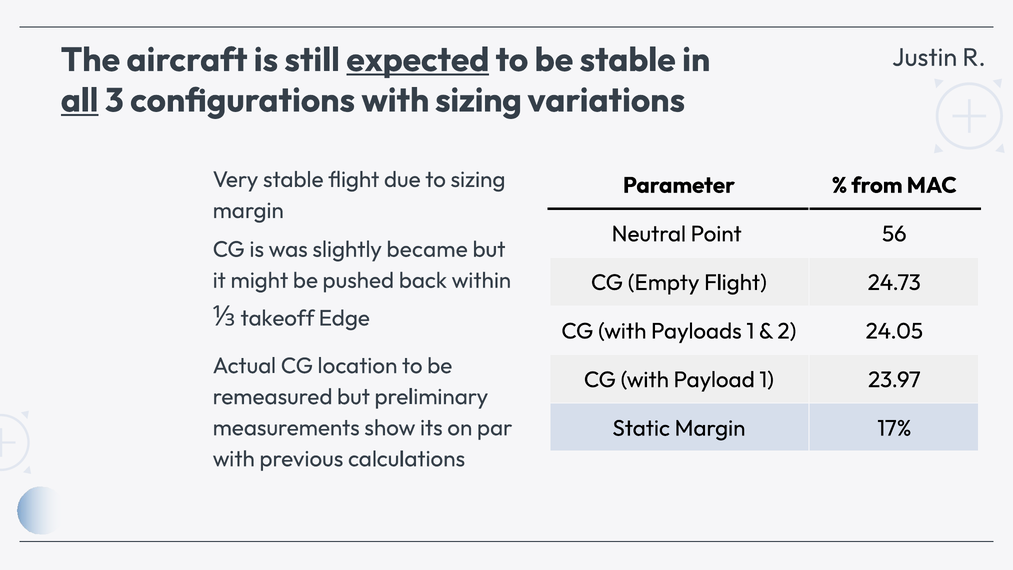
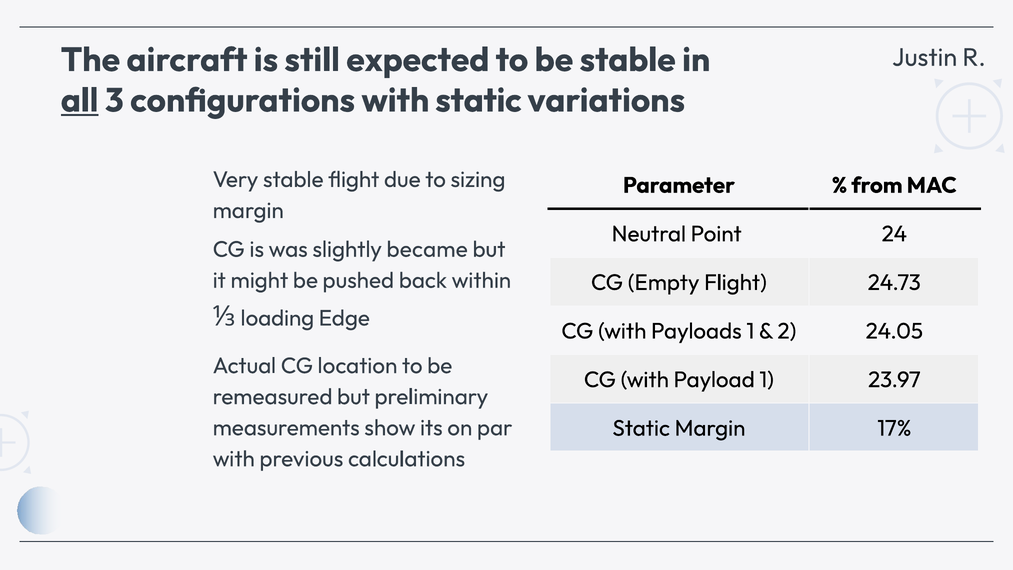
expected underline: present -> none (418, 60)
with sizing: sizing -> static (479, 100)
56: 56 -> 24 (894, 234)
takeoff: takeoff -> loading (277, 318)
